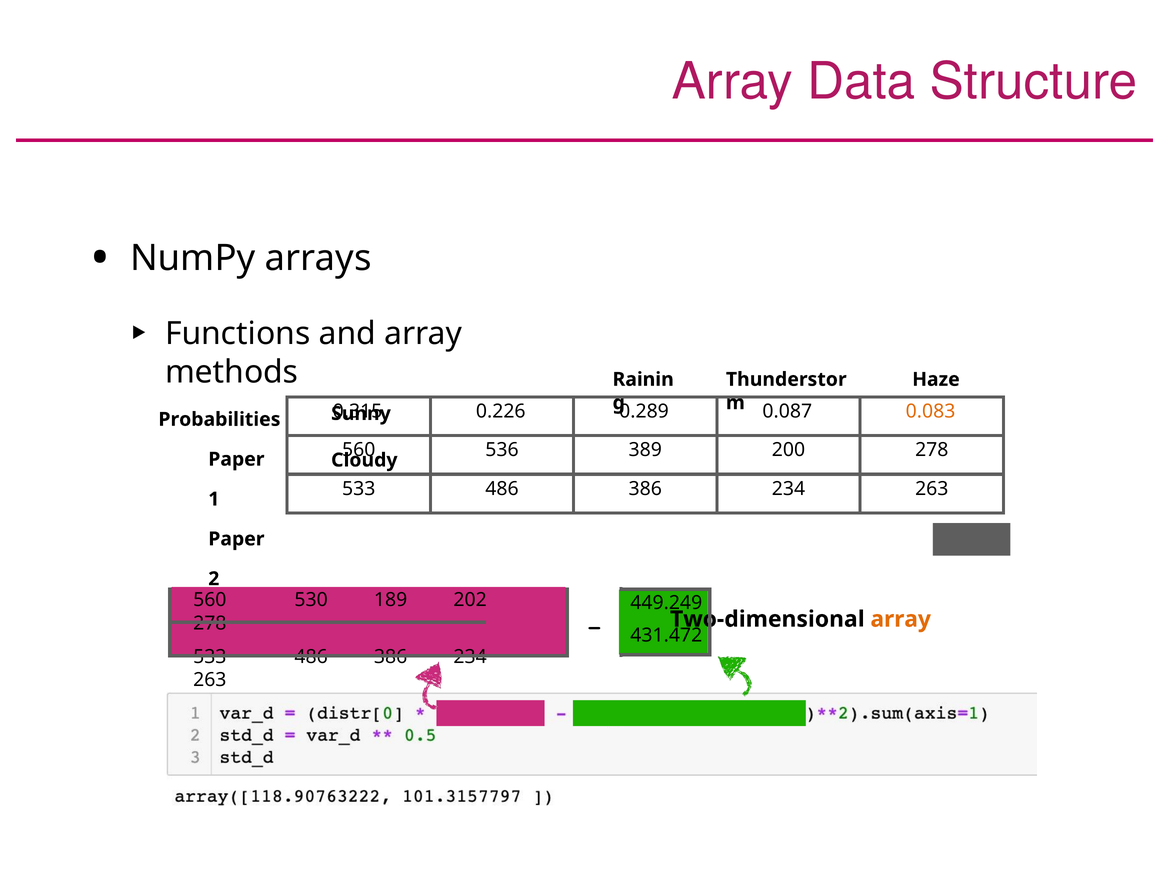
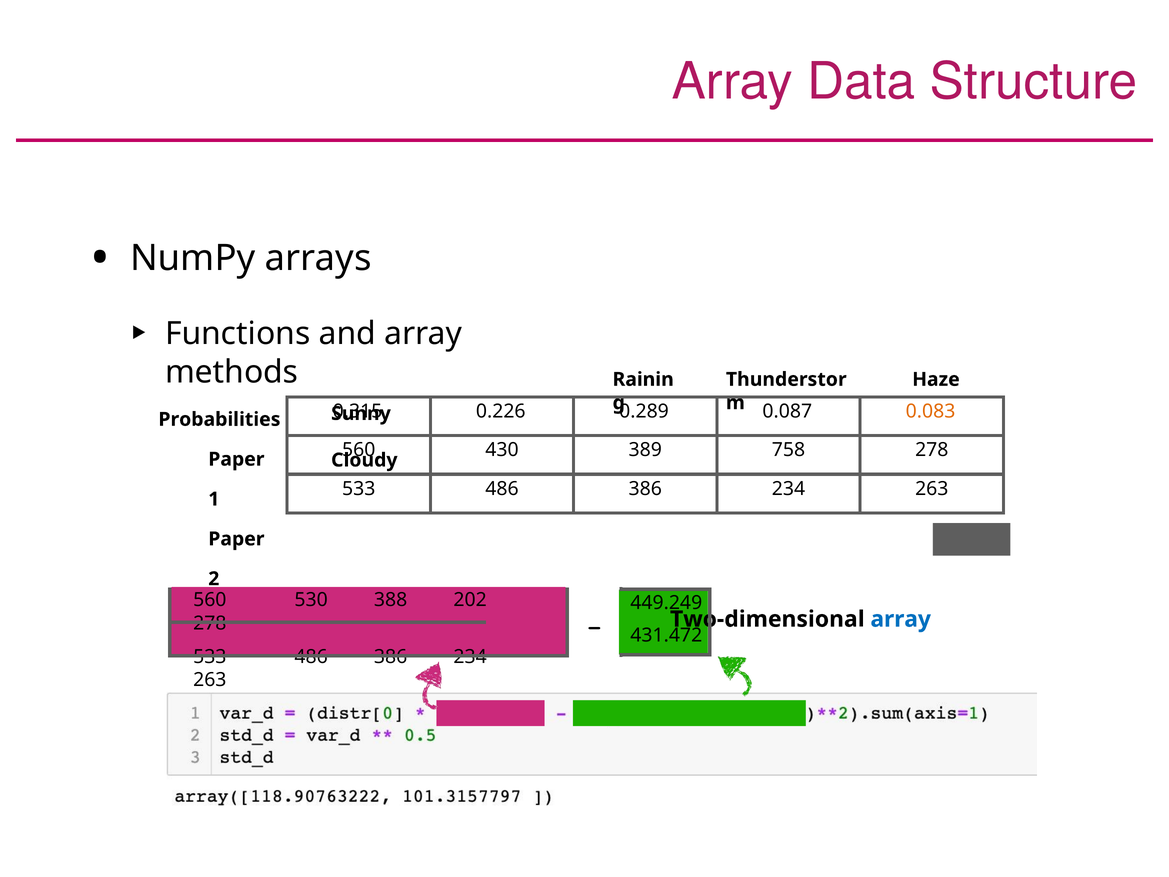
536: 536 -> 430 (502, 450)
200: 200 -> 758 (789, 450)
189: 189 -> 388 (391, 600)
array colour: orange -> blue (901, 619)
